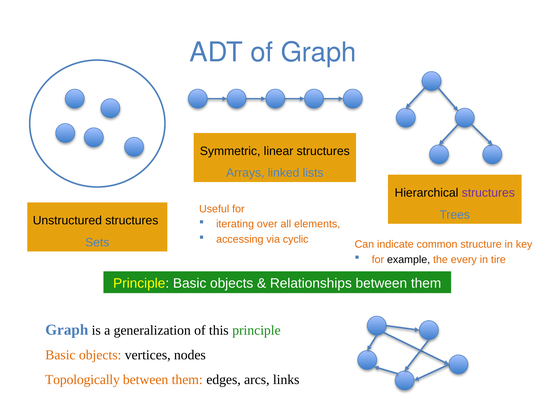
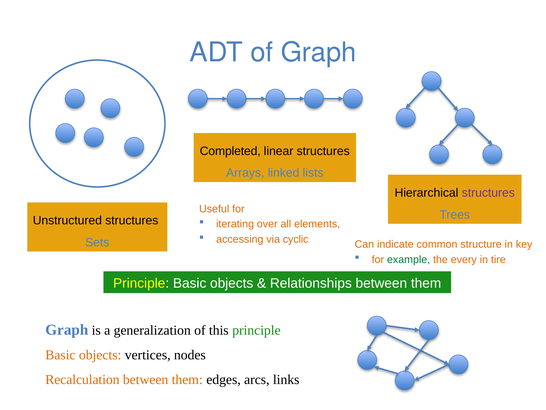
Symmetric: Symmetric -> Completed (230, 151)
example colour: black -> green (409, 259)
Topologically: Topologically -> Recalculation (82, 379)
